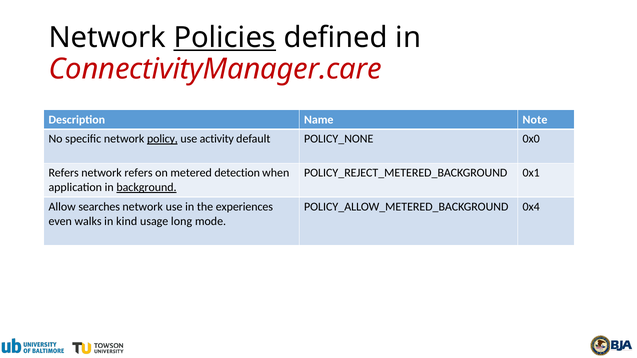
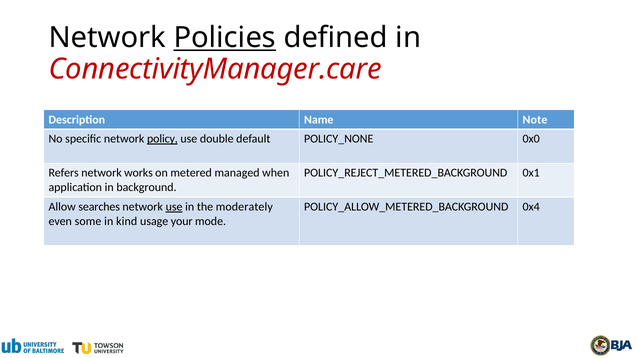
activity: activity -> double (217, 139)
network refers: refers -> works (139, 173)
detection: detection -> managed (237, 173)
background underline: present -> none (146, 188)
use underline: none -> present (174, 207)
experiences: experiences -> moderately (244, 207)
walks: walks -> some (88, 222)
long: long -> your (182, 222)
